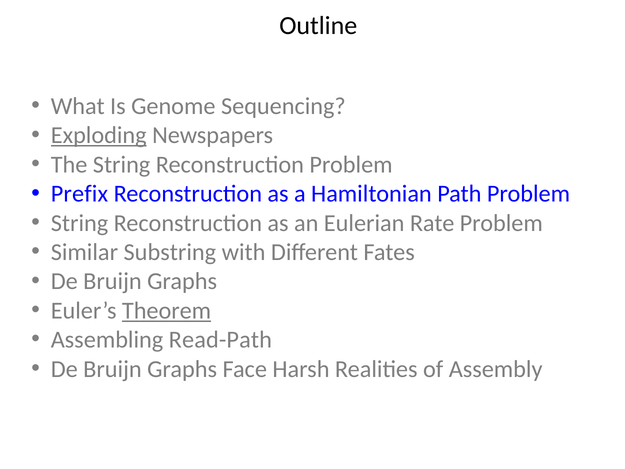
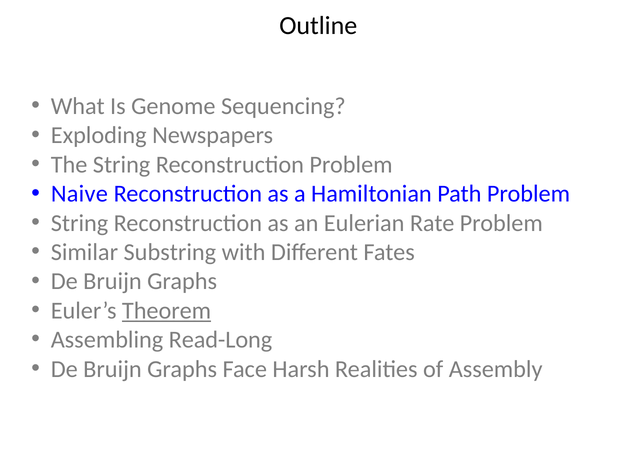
Exploding underline: present -> none (99, 135)
Prefix: Prefix -> Naive (79, 194)
Read-Path: Read-Path -> Read-Long (220, 340)
